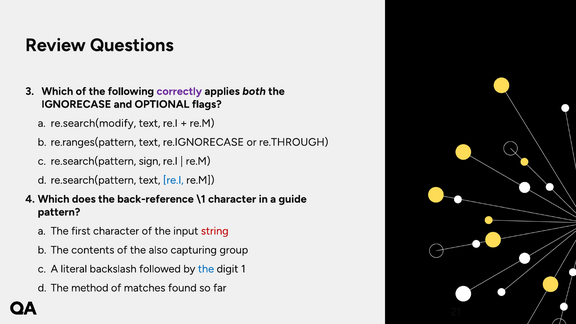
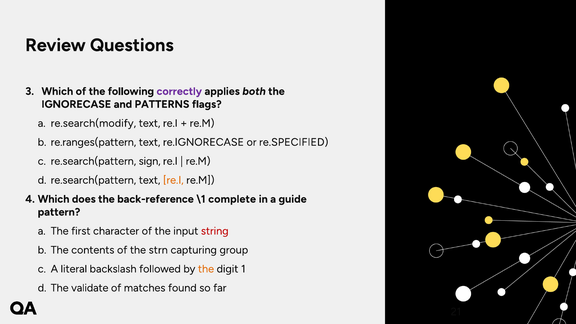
OPTIONAL: OPTIONAL -> PATTERNS (162, 104)
re.THROUGH: re.THROUGH -> re.SPECIFIED (294, 142)
re.I colour: blue -> orange (173, 180)
\1 character: character -> complete (232, 199)
also: also -> strn (158, 250)
the colour: blue -> orange (206, 269)
method: method -> validate (90, 288)
